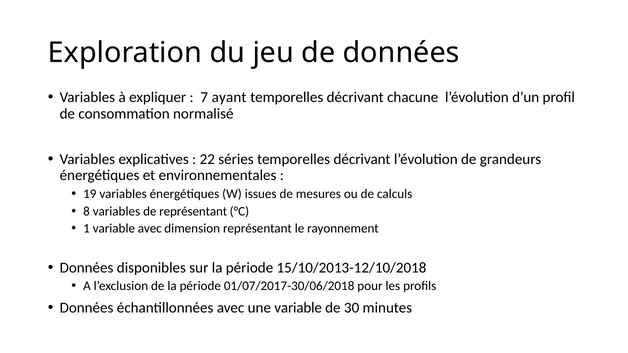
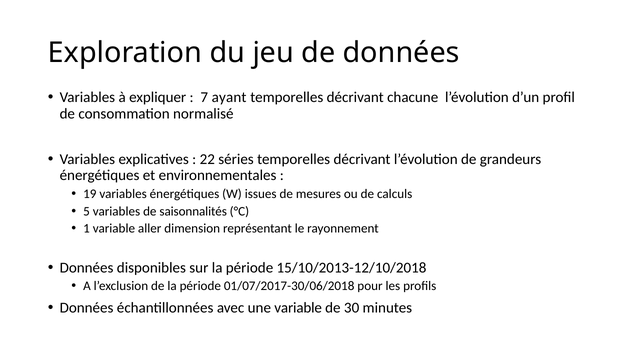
8: 8 -> 5 (87, 211)
de représentant: représentant -> saisonnalités (193, 211)
variable avec: avec -> aller (150, 229)
